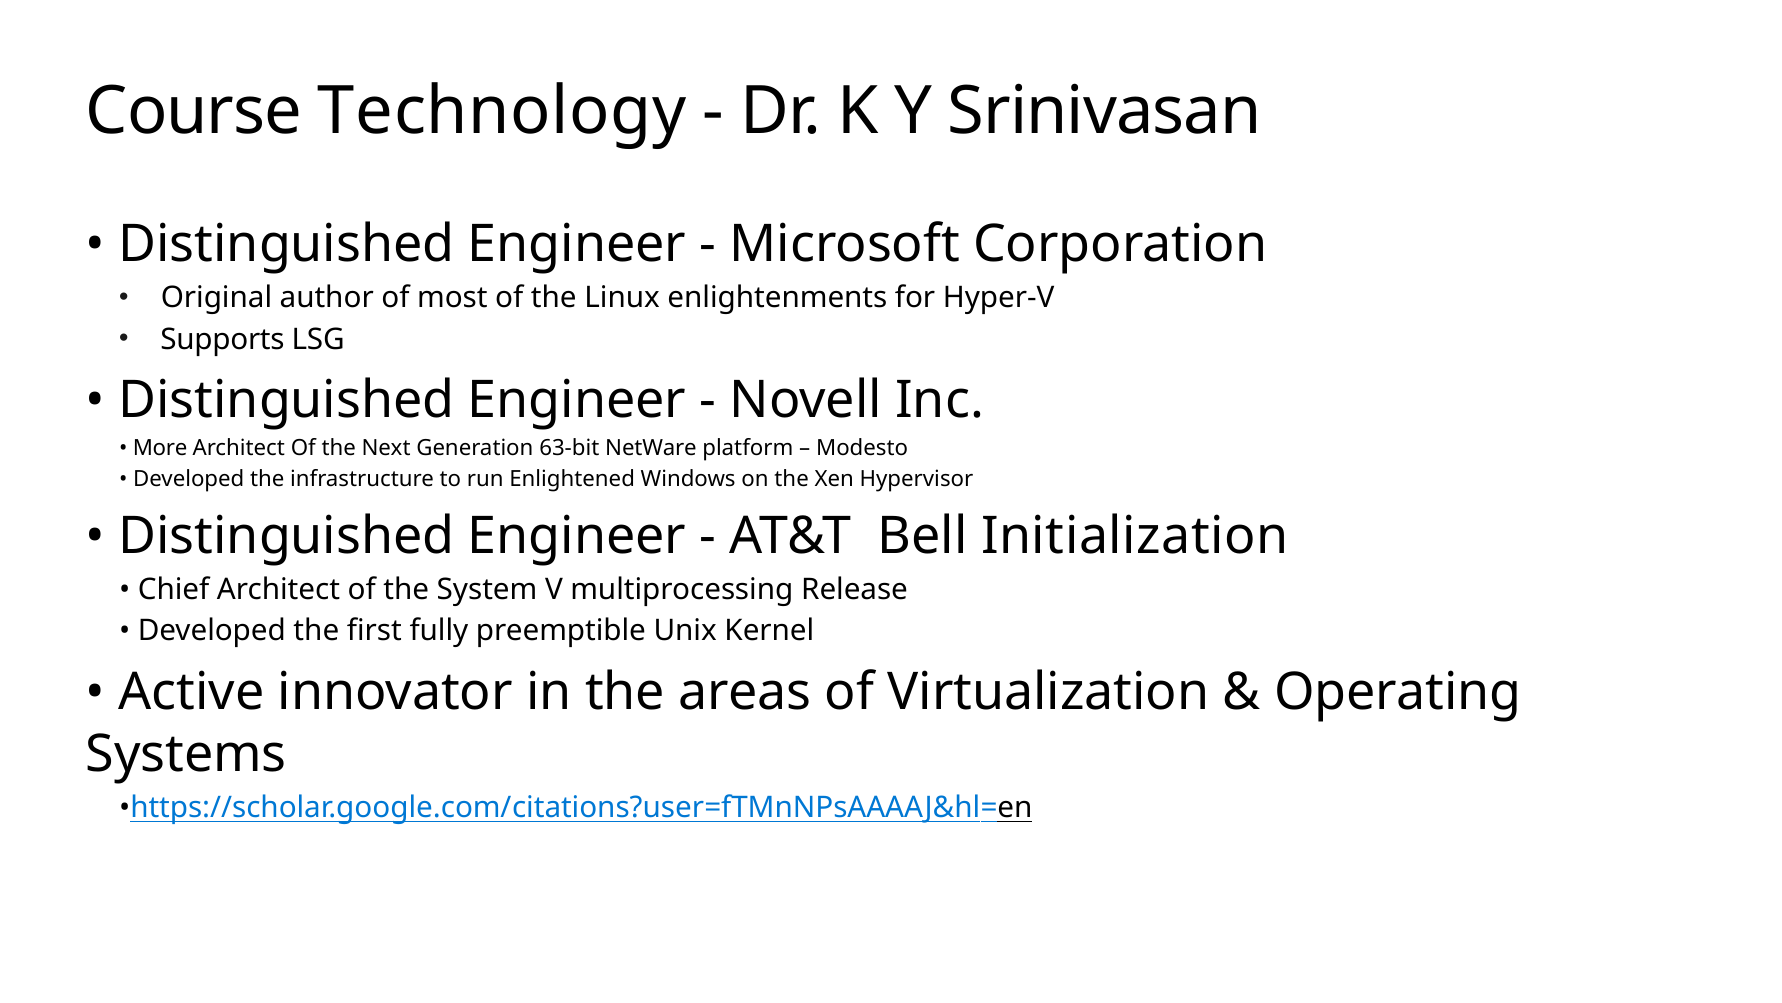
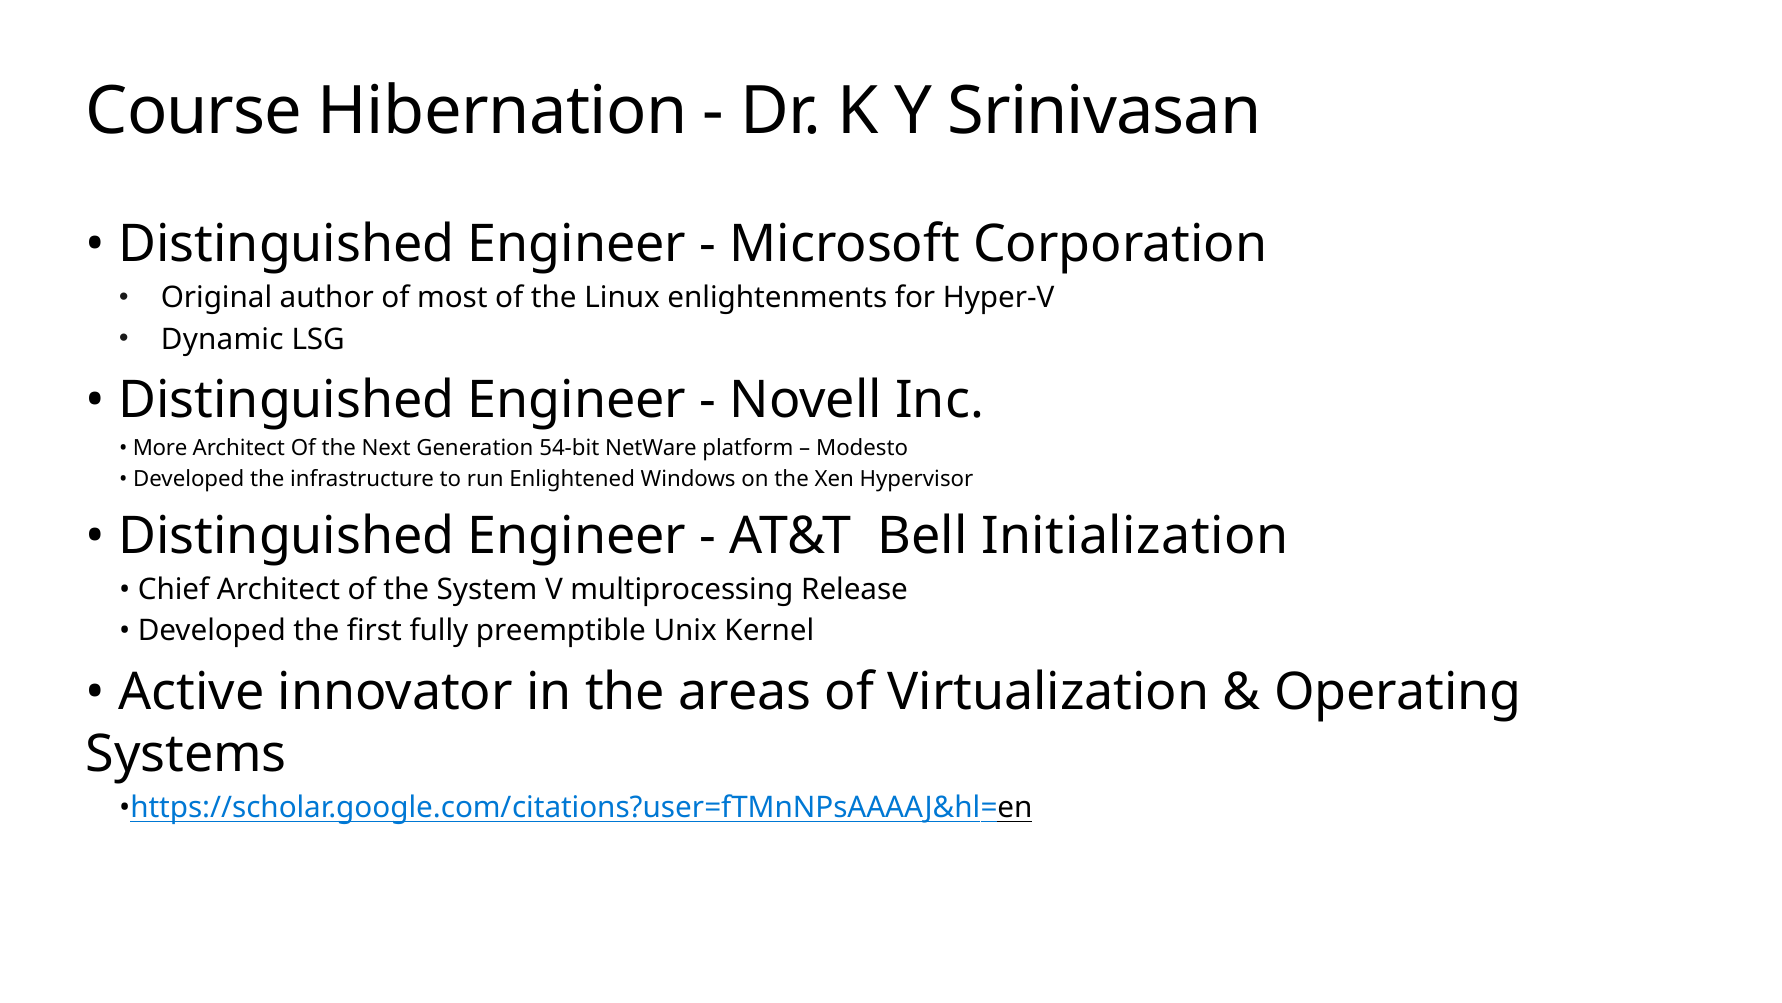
Technology: Technology -> Hibernation (503, 112)
Supports: Supports -> Dynamic (222, 339)
63-bit: 63-bit -> 54-bit (569, 447)
